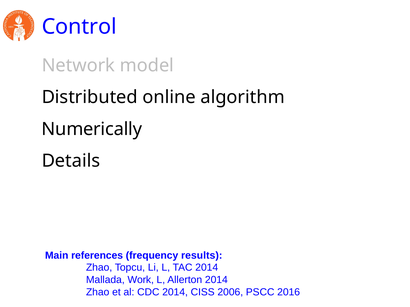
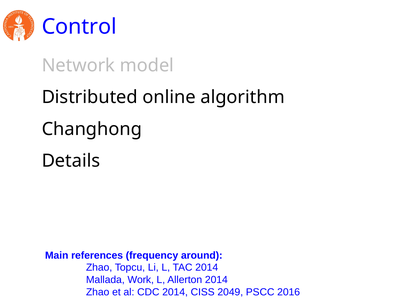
Numerically: Numerically -> Changhong (92, 129)
results: results -> around (202, 256)
2006: 2006 -> 2049 (230, 293)
